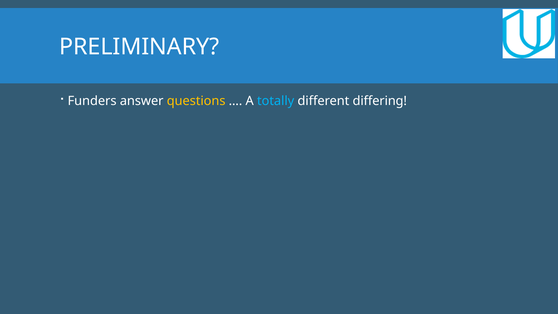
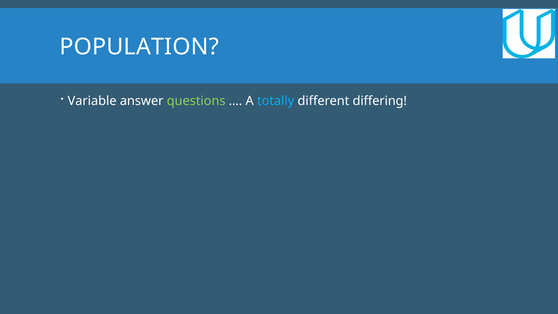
PRELIMINARY: PRELIMINARY -> POPULATION (139, 47)
Funders: Funders -> Variable (92, 101)
questions colour: yellow -> light green (196, 101)
